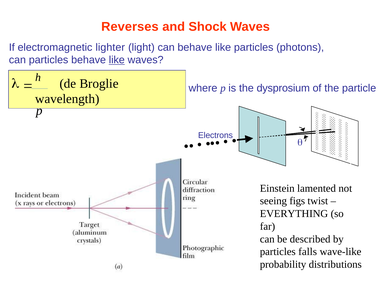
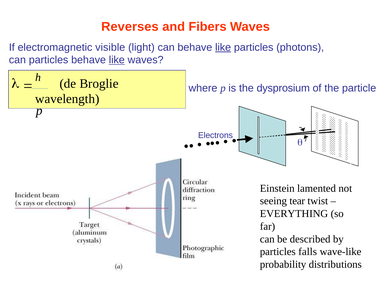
Shock: Shock -> Fibers (208, 27)
lighter: lighter -> visible (110, 47)
like underline: none -> present (223, 47)
figs: figs -> tear (297, 202)
